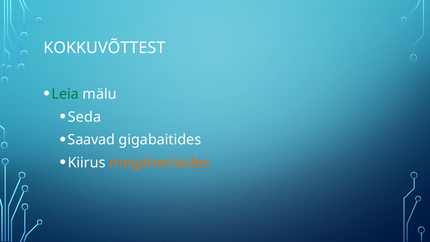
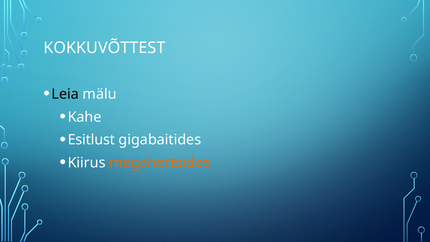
Leia colour: green -> black (65, 94)
Seda: Seda -> Kahe (85, 117)
Saavad: Saavad -> Esitlust (91, 140)
